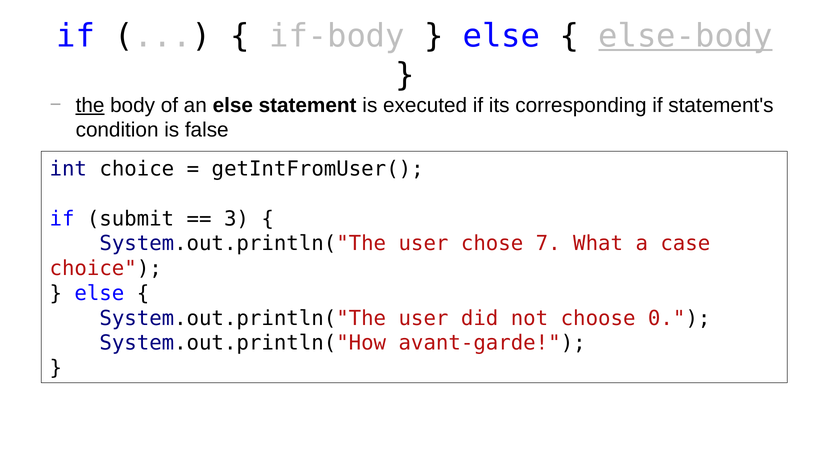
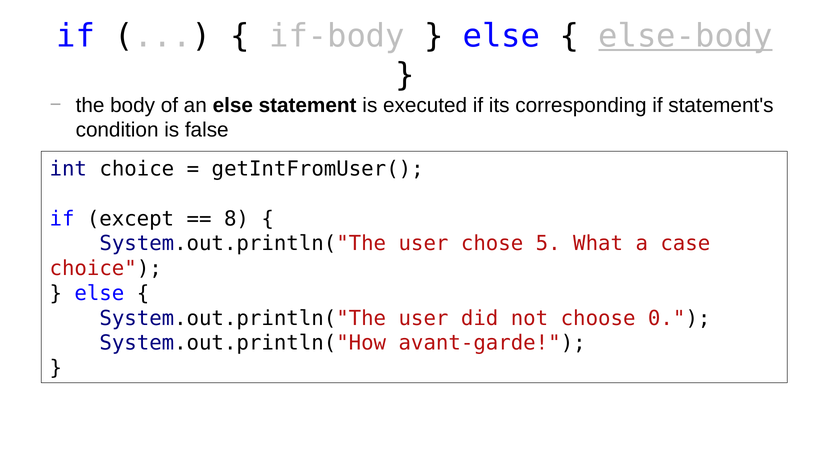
the underline: present -> none (90, 105)
submit: submit -> except (130, 219)
3: 3 -> 8 (236, 219)
7: 7 -> 5 (548, 244)
